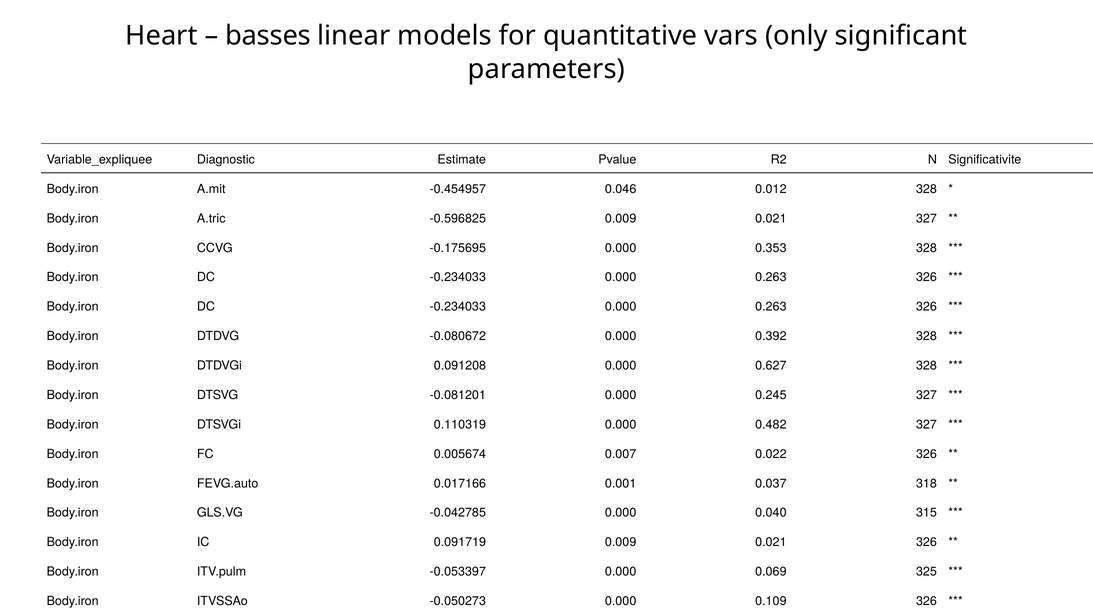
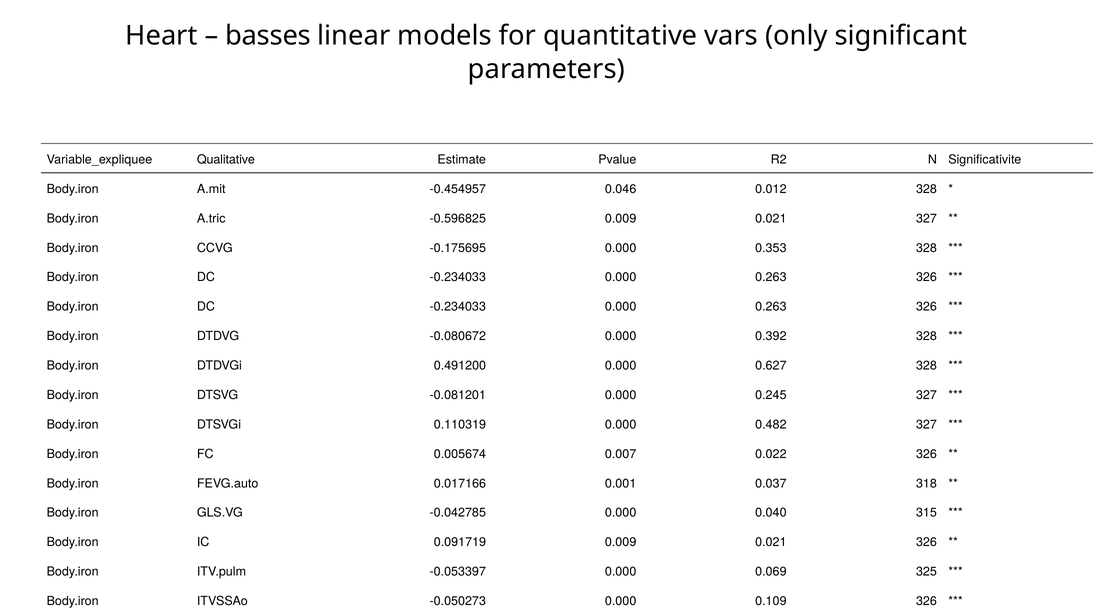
Diagnostic: Diagnostic -> Qualitative (226, 159)
0.091208: 0.091208 -> 0.491200 (460, 366)
